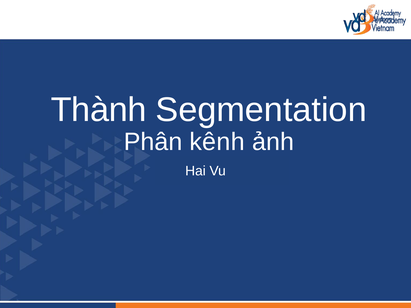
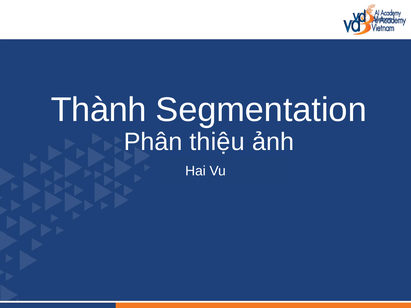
kênh: kênh -> thiệu (217, 142)
